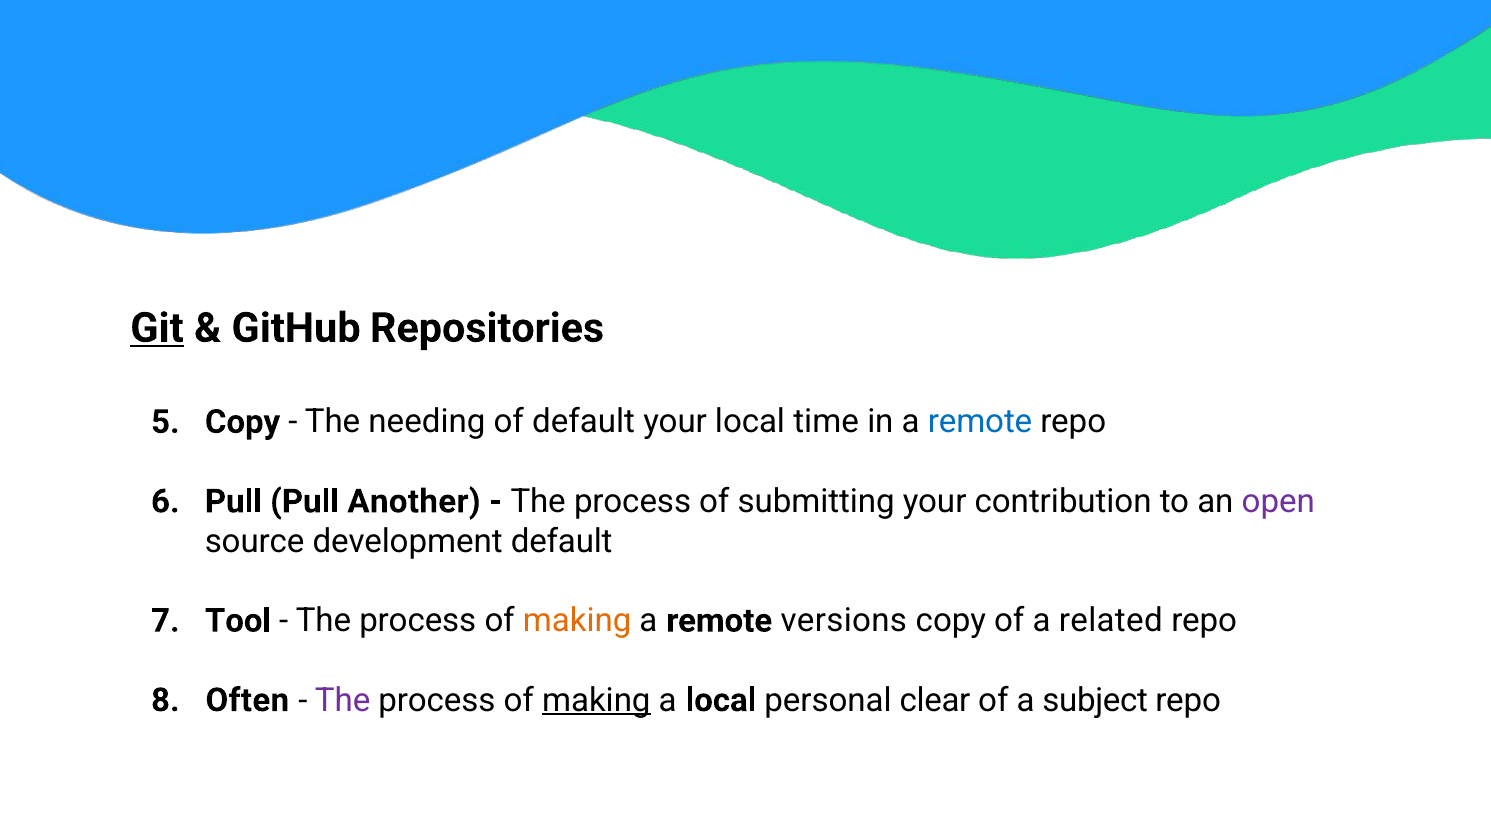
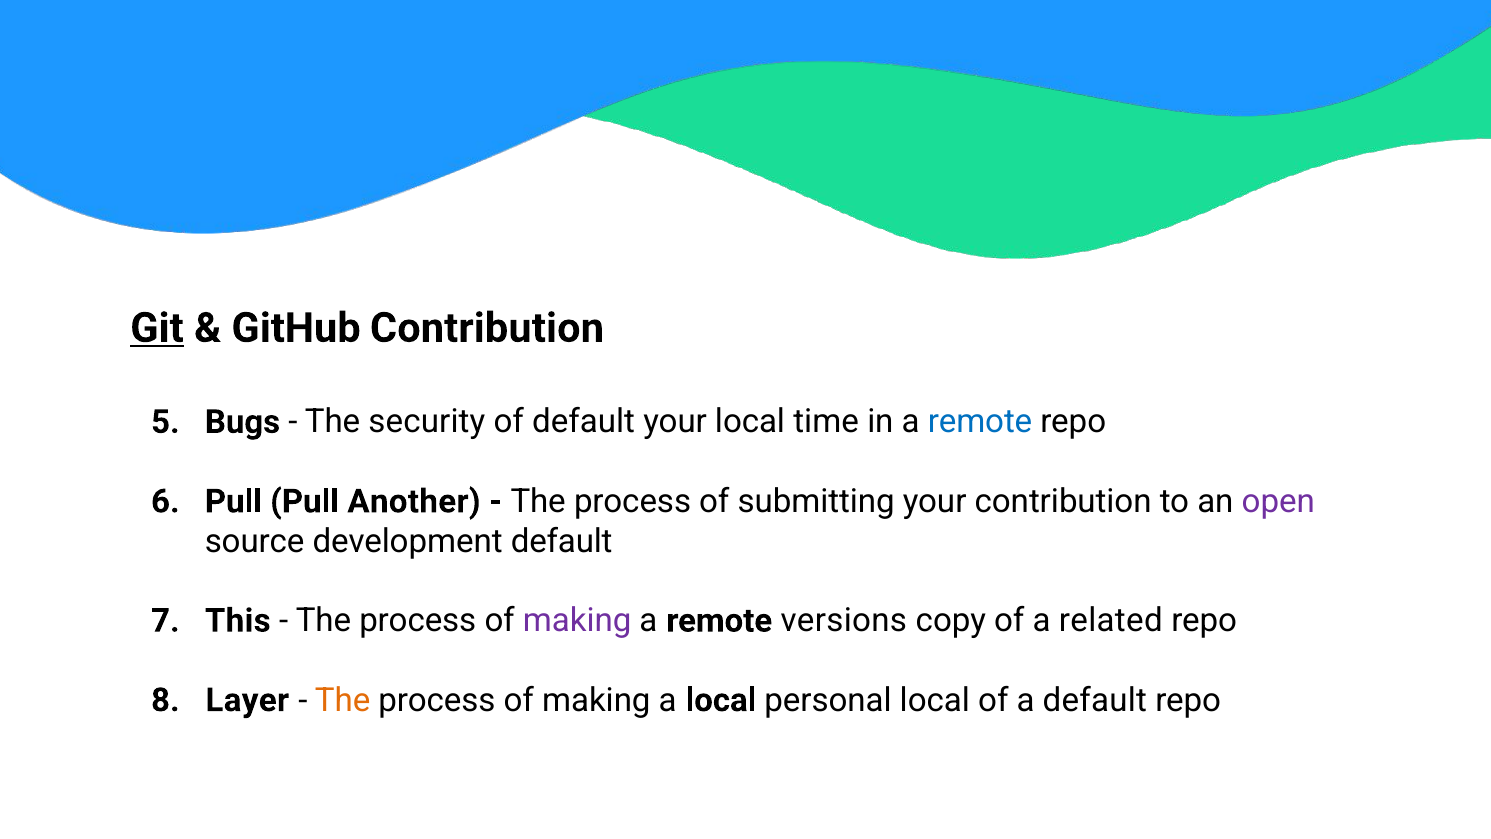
GitHub Repositories: Repositories -> Contribution (487, 328)
Copy: Copy -> Bugs (242, 422)
needing: needing -> security (427, 422)
Tool: Tool -> This (238, 621)
making colour: orange -> purple (577, 621)
Often: Often -> Layer (247, 700)
The colour: purple -> orange (343, 700)
making underline: present -> none (596, 700)
personal clear: clear -> local (935, 700)
a subject: subject -> default (1095, 700)
